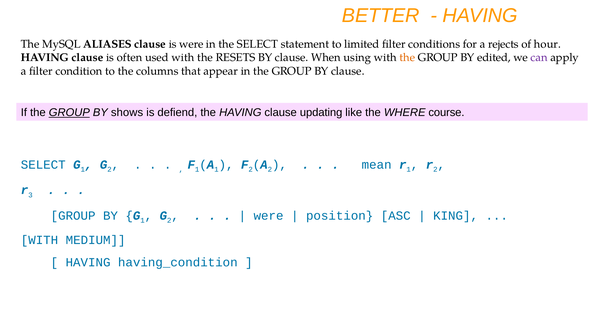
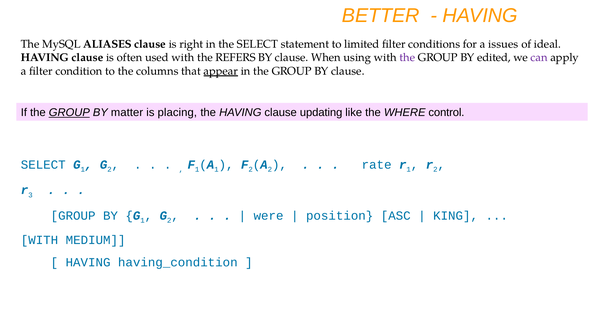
is were: were -> right (191, 44)
rejects: rejects -> issues (503, 44)
hour: hour -> ideal (547, 44)
RESETS: RESETS -> REFERS (236, 58)
the colour: orange -> purple (407, 58)
appear underline: none -> present (221, 71)
shows: shows -> matter (127, 113)
defiend: defiend -> placing (177, 113)
course: course -> control (446, 113)
mean: mean -> rate (377, 165)
